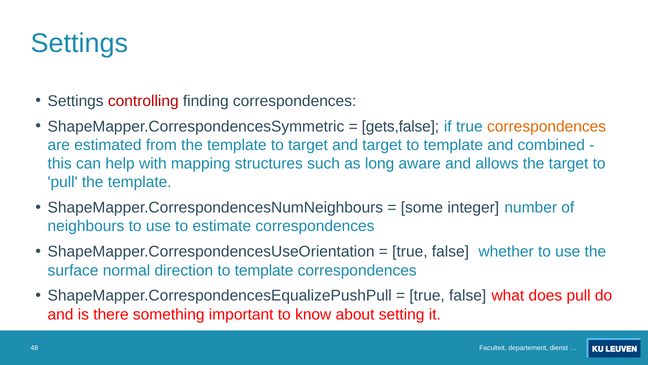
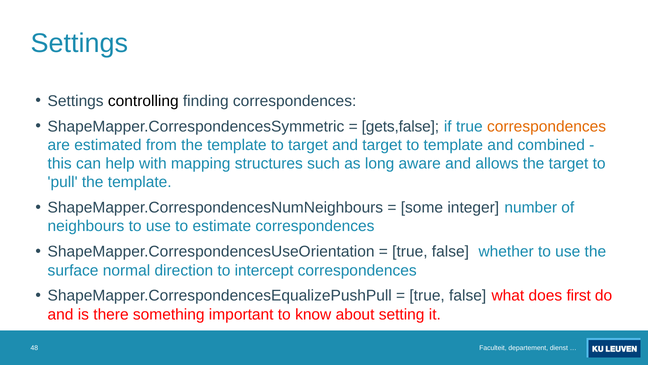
controlling colour: red -> black (143, 101)
direction to template: template -> intercept (264, 270)
does pull: pull -> first (579, 295)
